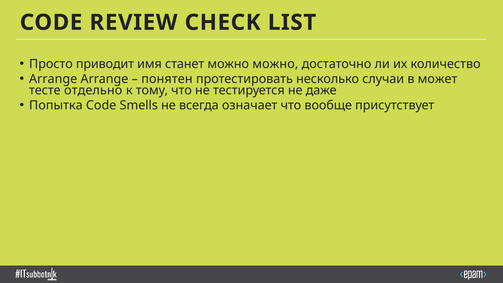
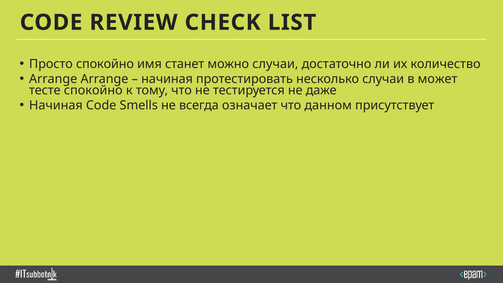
Просто приводит: приводит -> спокойно (105, 64)
можно можно: можно -> случаи (275, 64)
понятен: понятен -> начиная (167, 79)
тесте отдельно: отдельно -> спокойно (93, 90)
Попытка: Попытка -> Начиная (56, 105)
вообще: вообще -> данном (328, 105)
